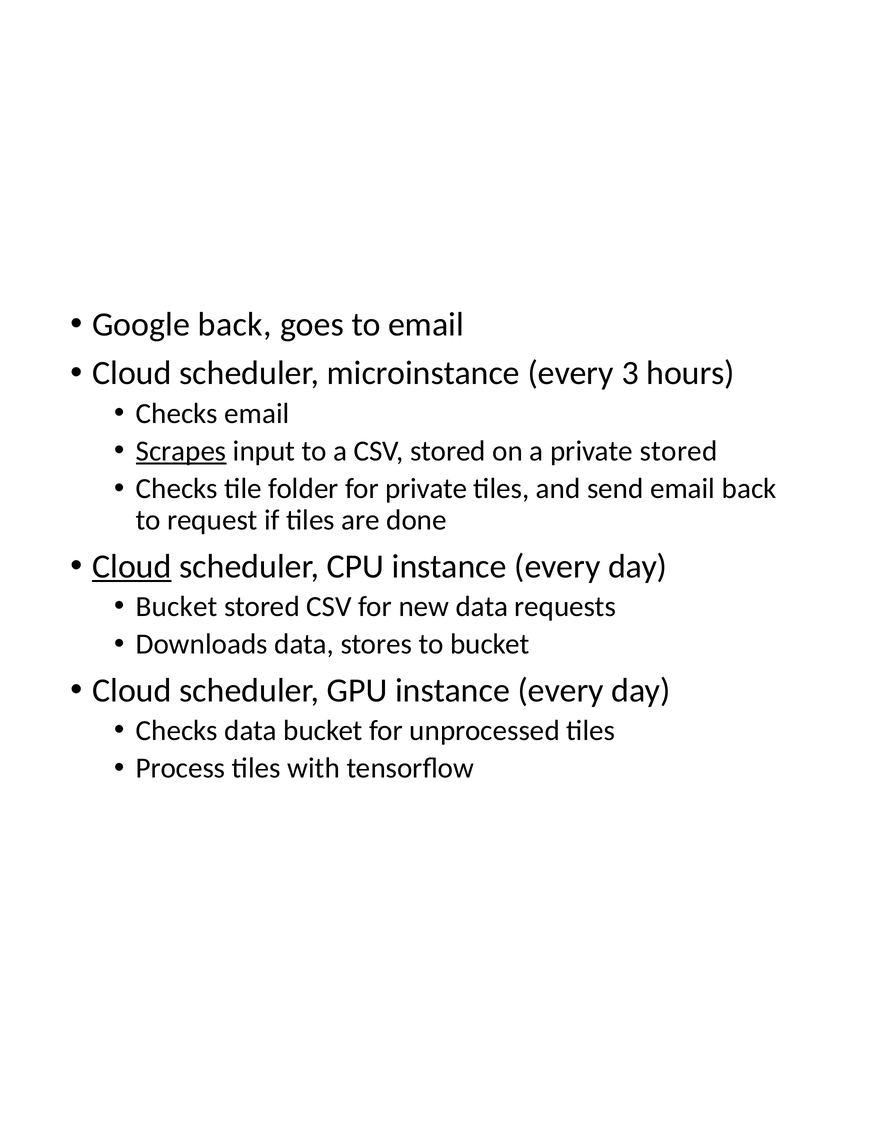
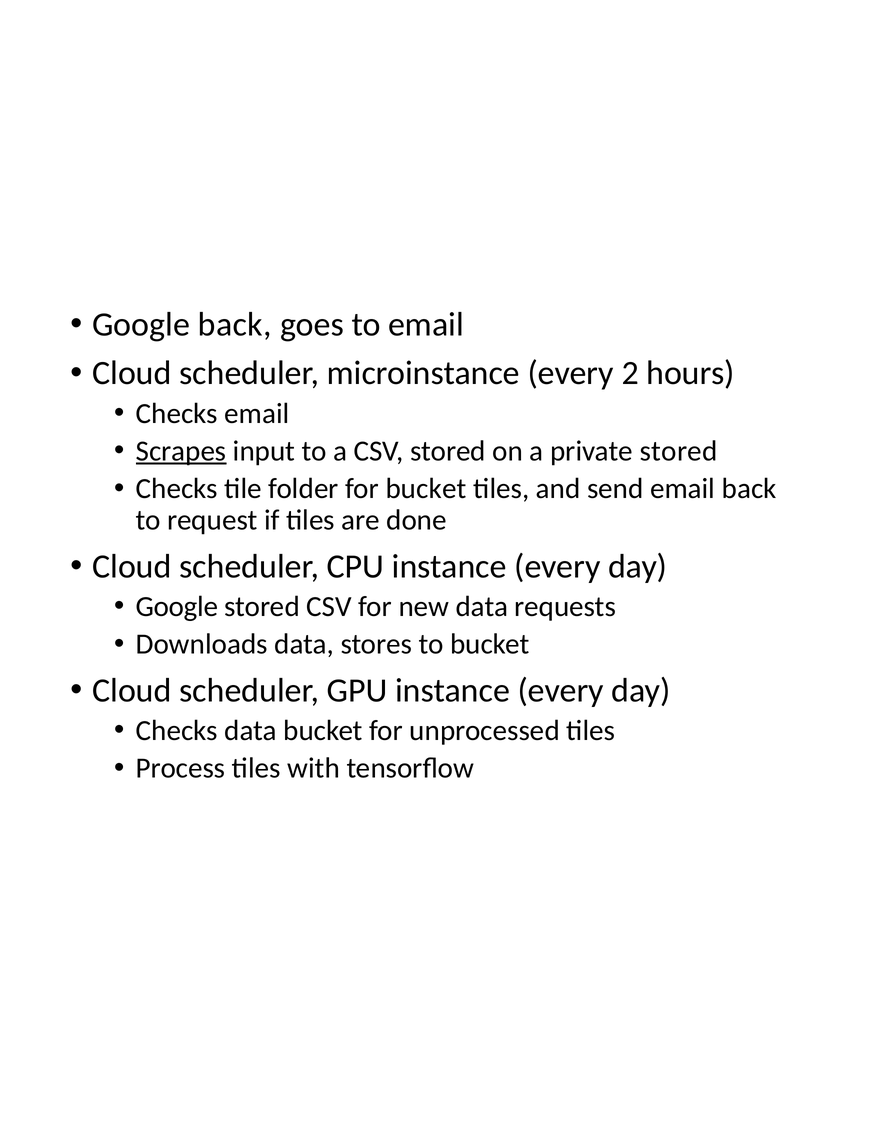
3: 3 -> 2 (630, 373)
for private: private -> bucket (426, 489)
Cloud underline: present -> none (132, 566)
Bucket: Bucket -> Google (177, 607)
